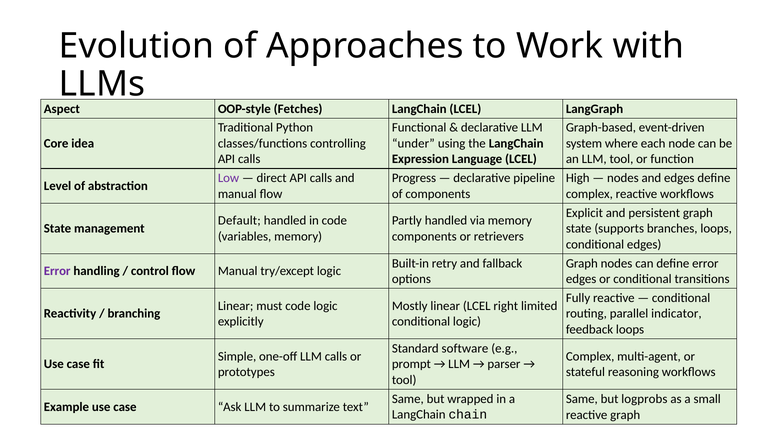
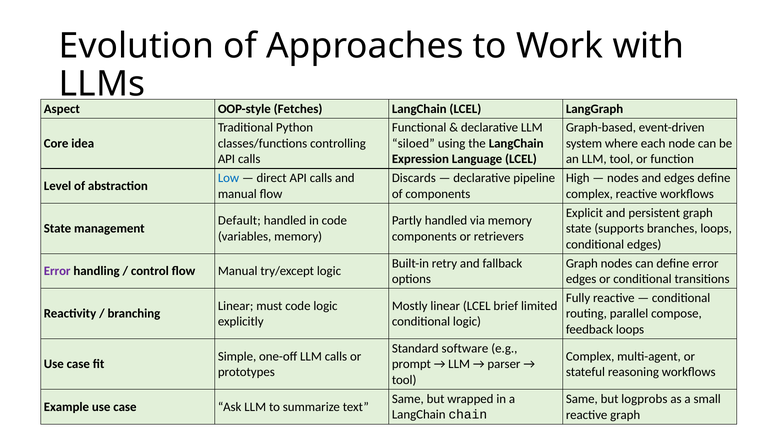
under: under -> siloed (413, 143)
Low colour: purple -> blue (229, 178)
Progress: Progress -> Discards (414, 178)
right: right -> brief (506, 306)
indicator: indicator -> compose (676, 314)
